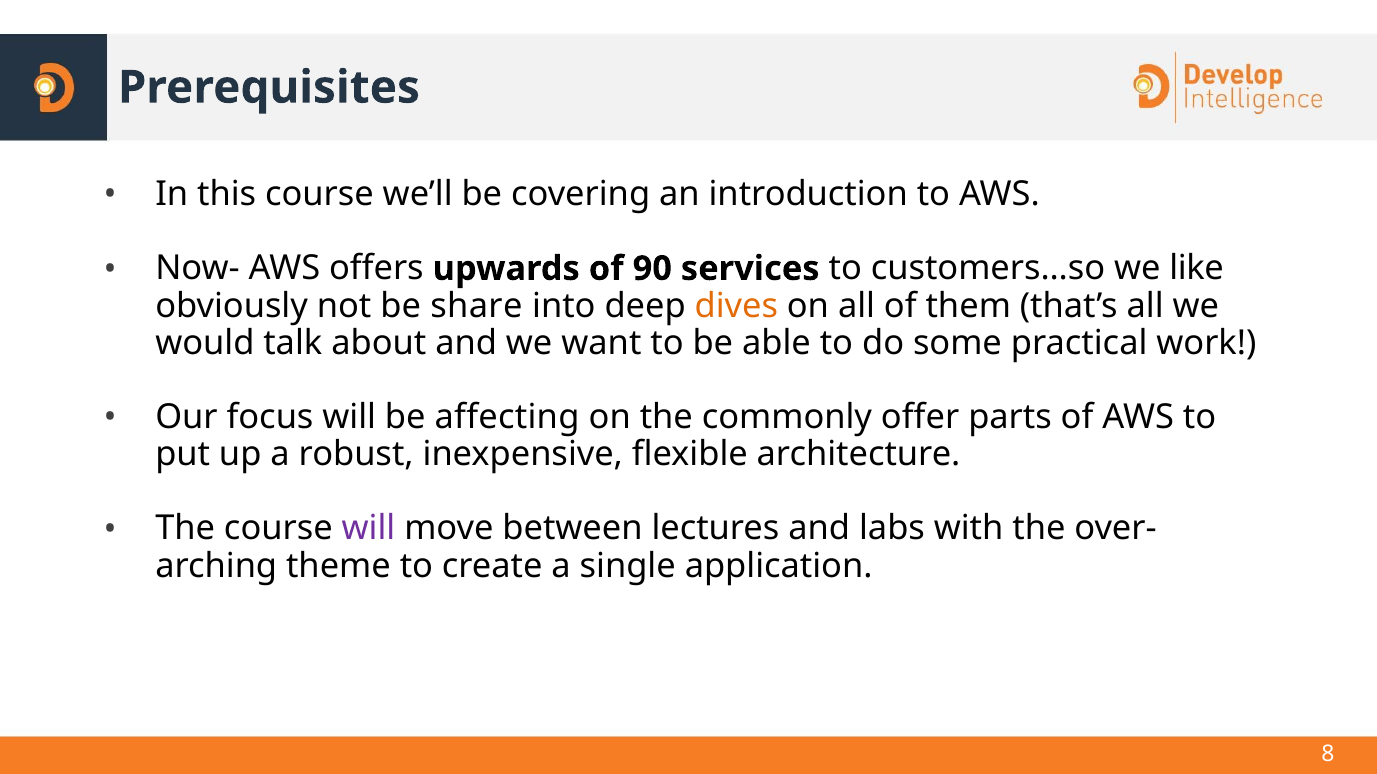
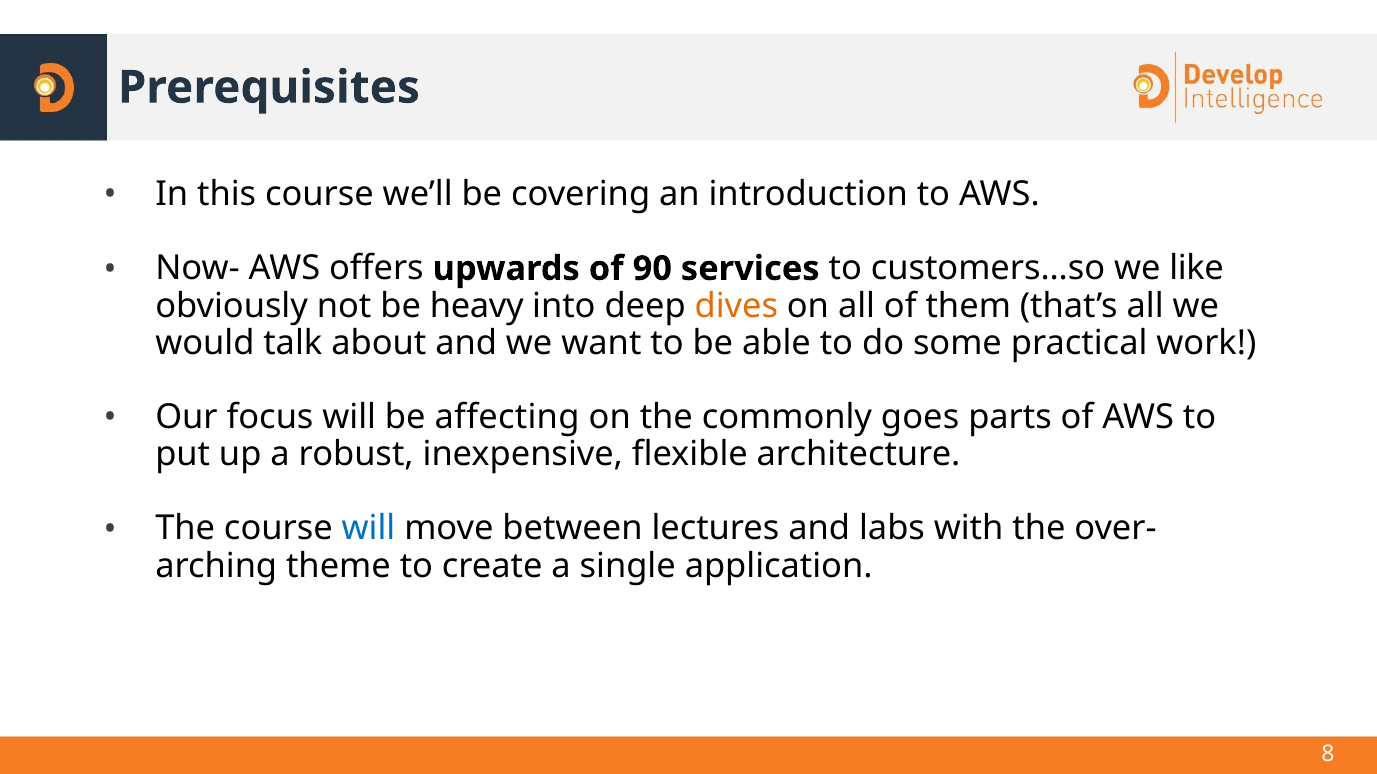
share: share -> heavy (477, 306)
offer: offer -> goes (920, 417)
will colour: purple -> blue (369, 529)
